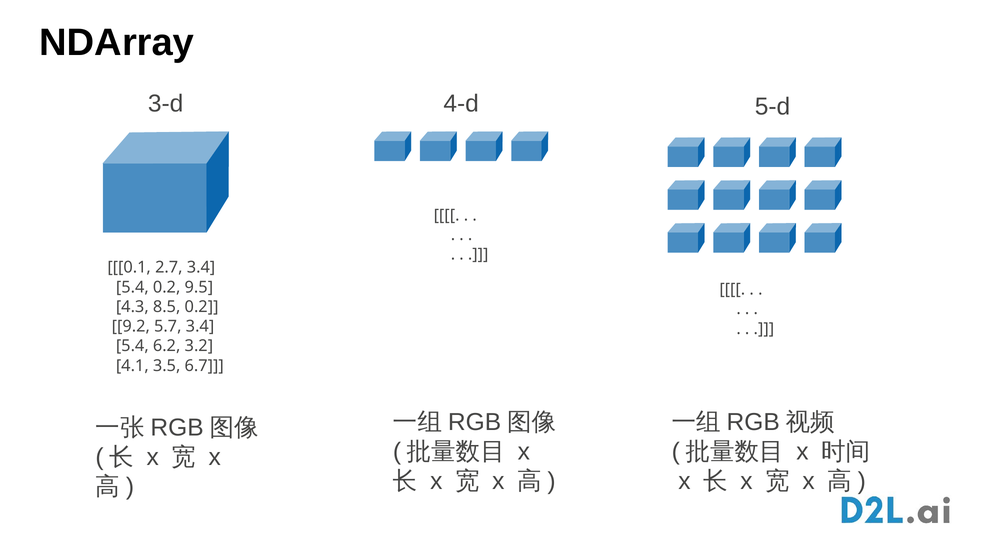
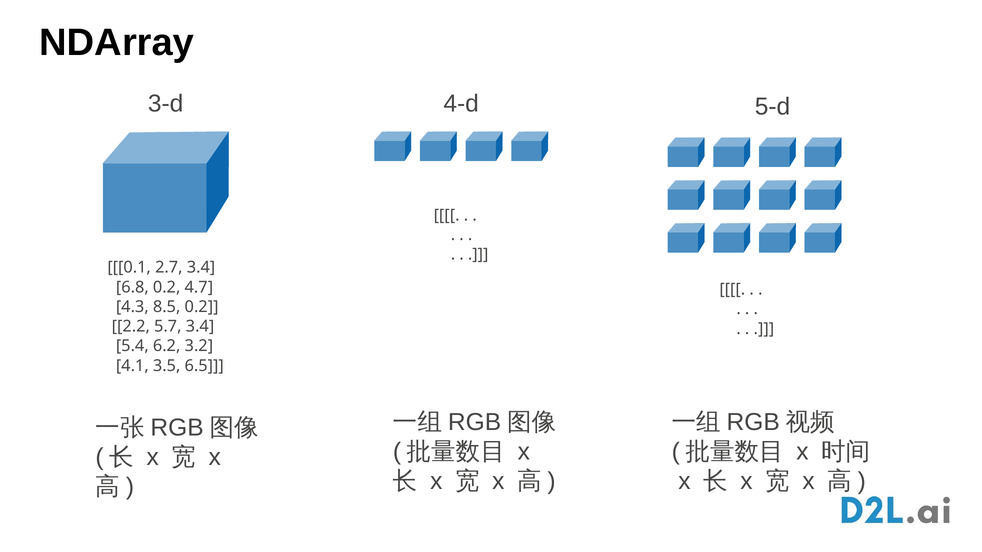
5.4: 5.4 -> 6.8 (132, 287)
9.5: 9.5 -> 4.7 (199, 287)
9.2: 9.2 -> 2.2 (131, 327)
6.7: 6.7 -> 6.5 (204, 366)
